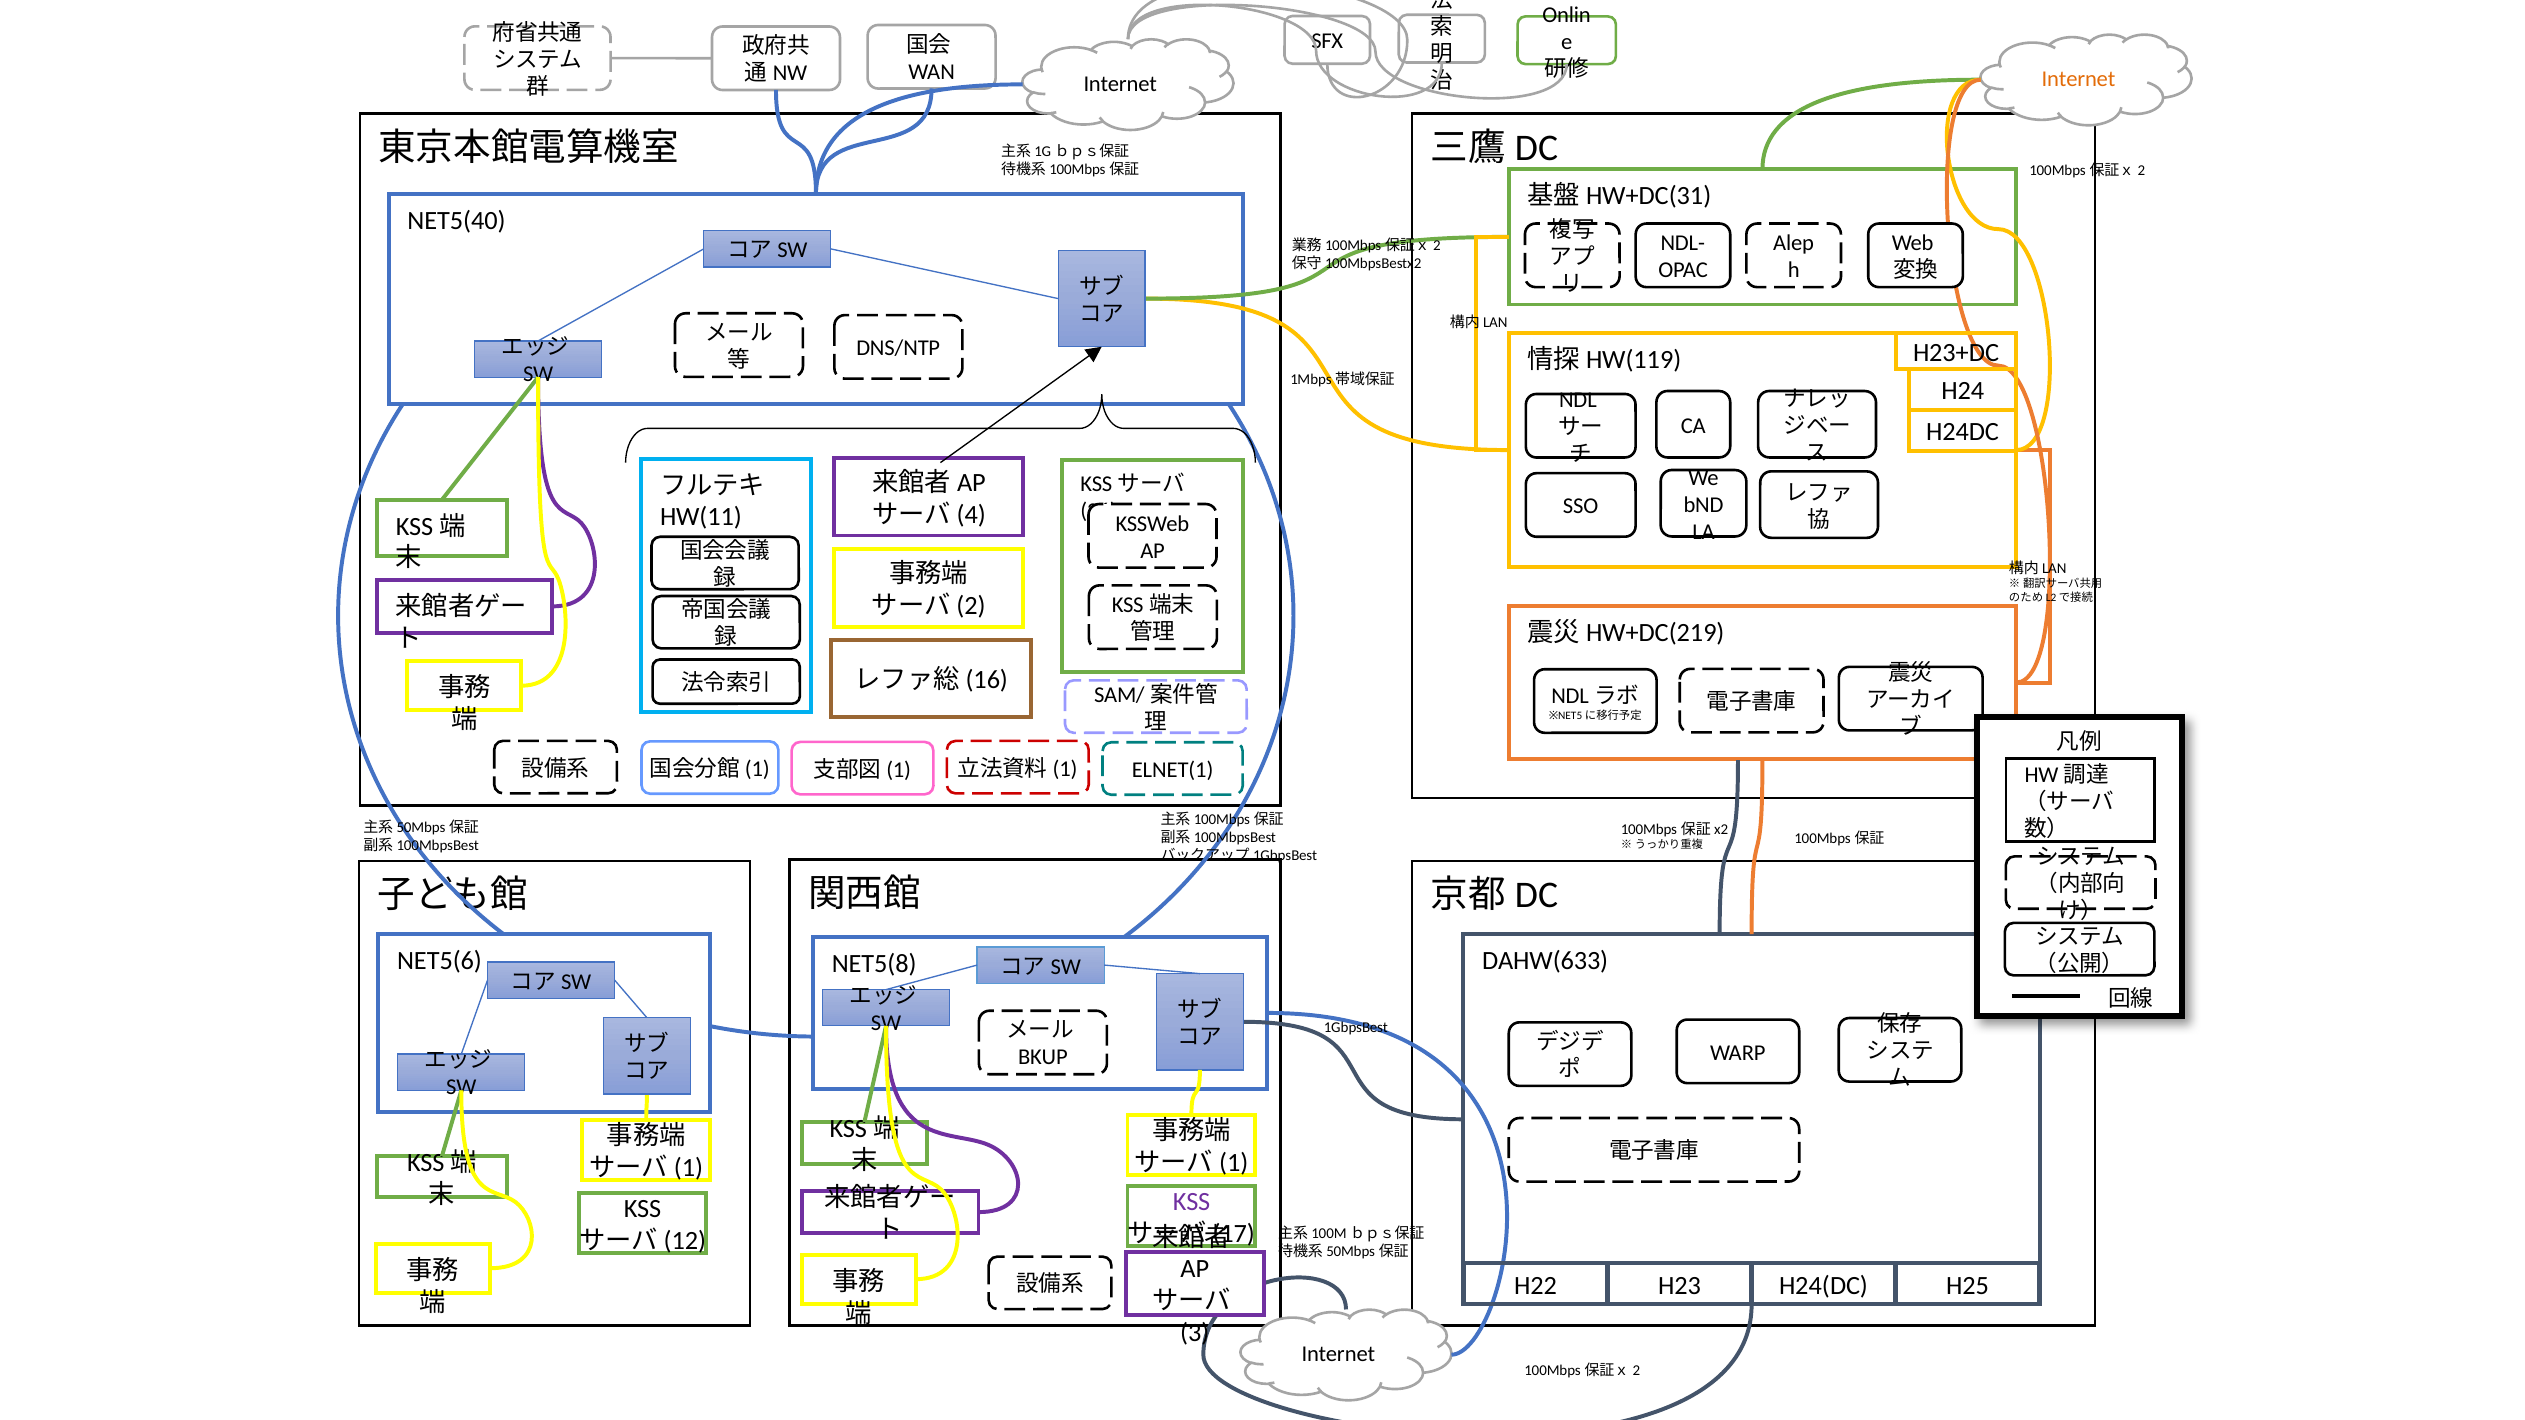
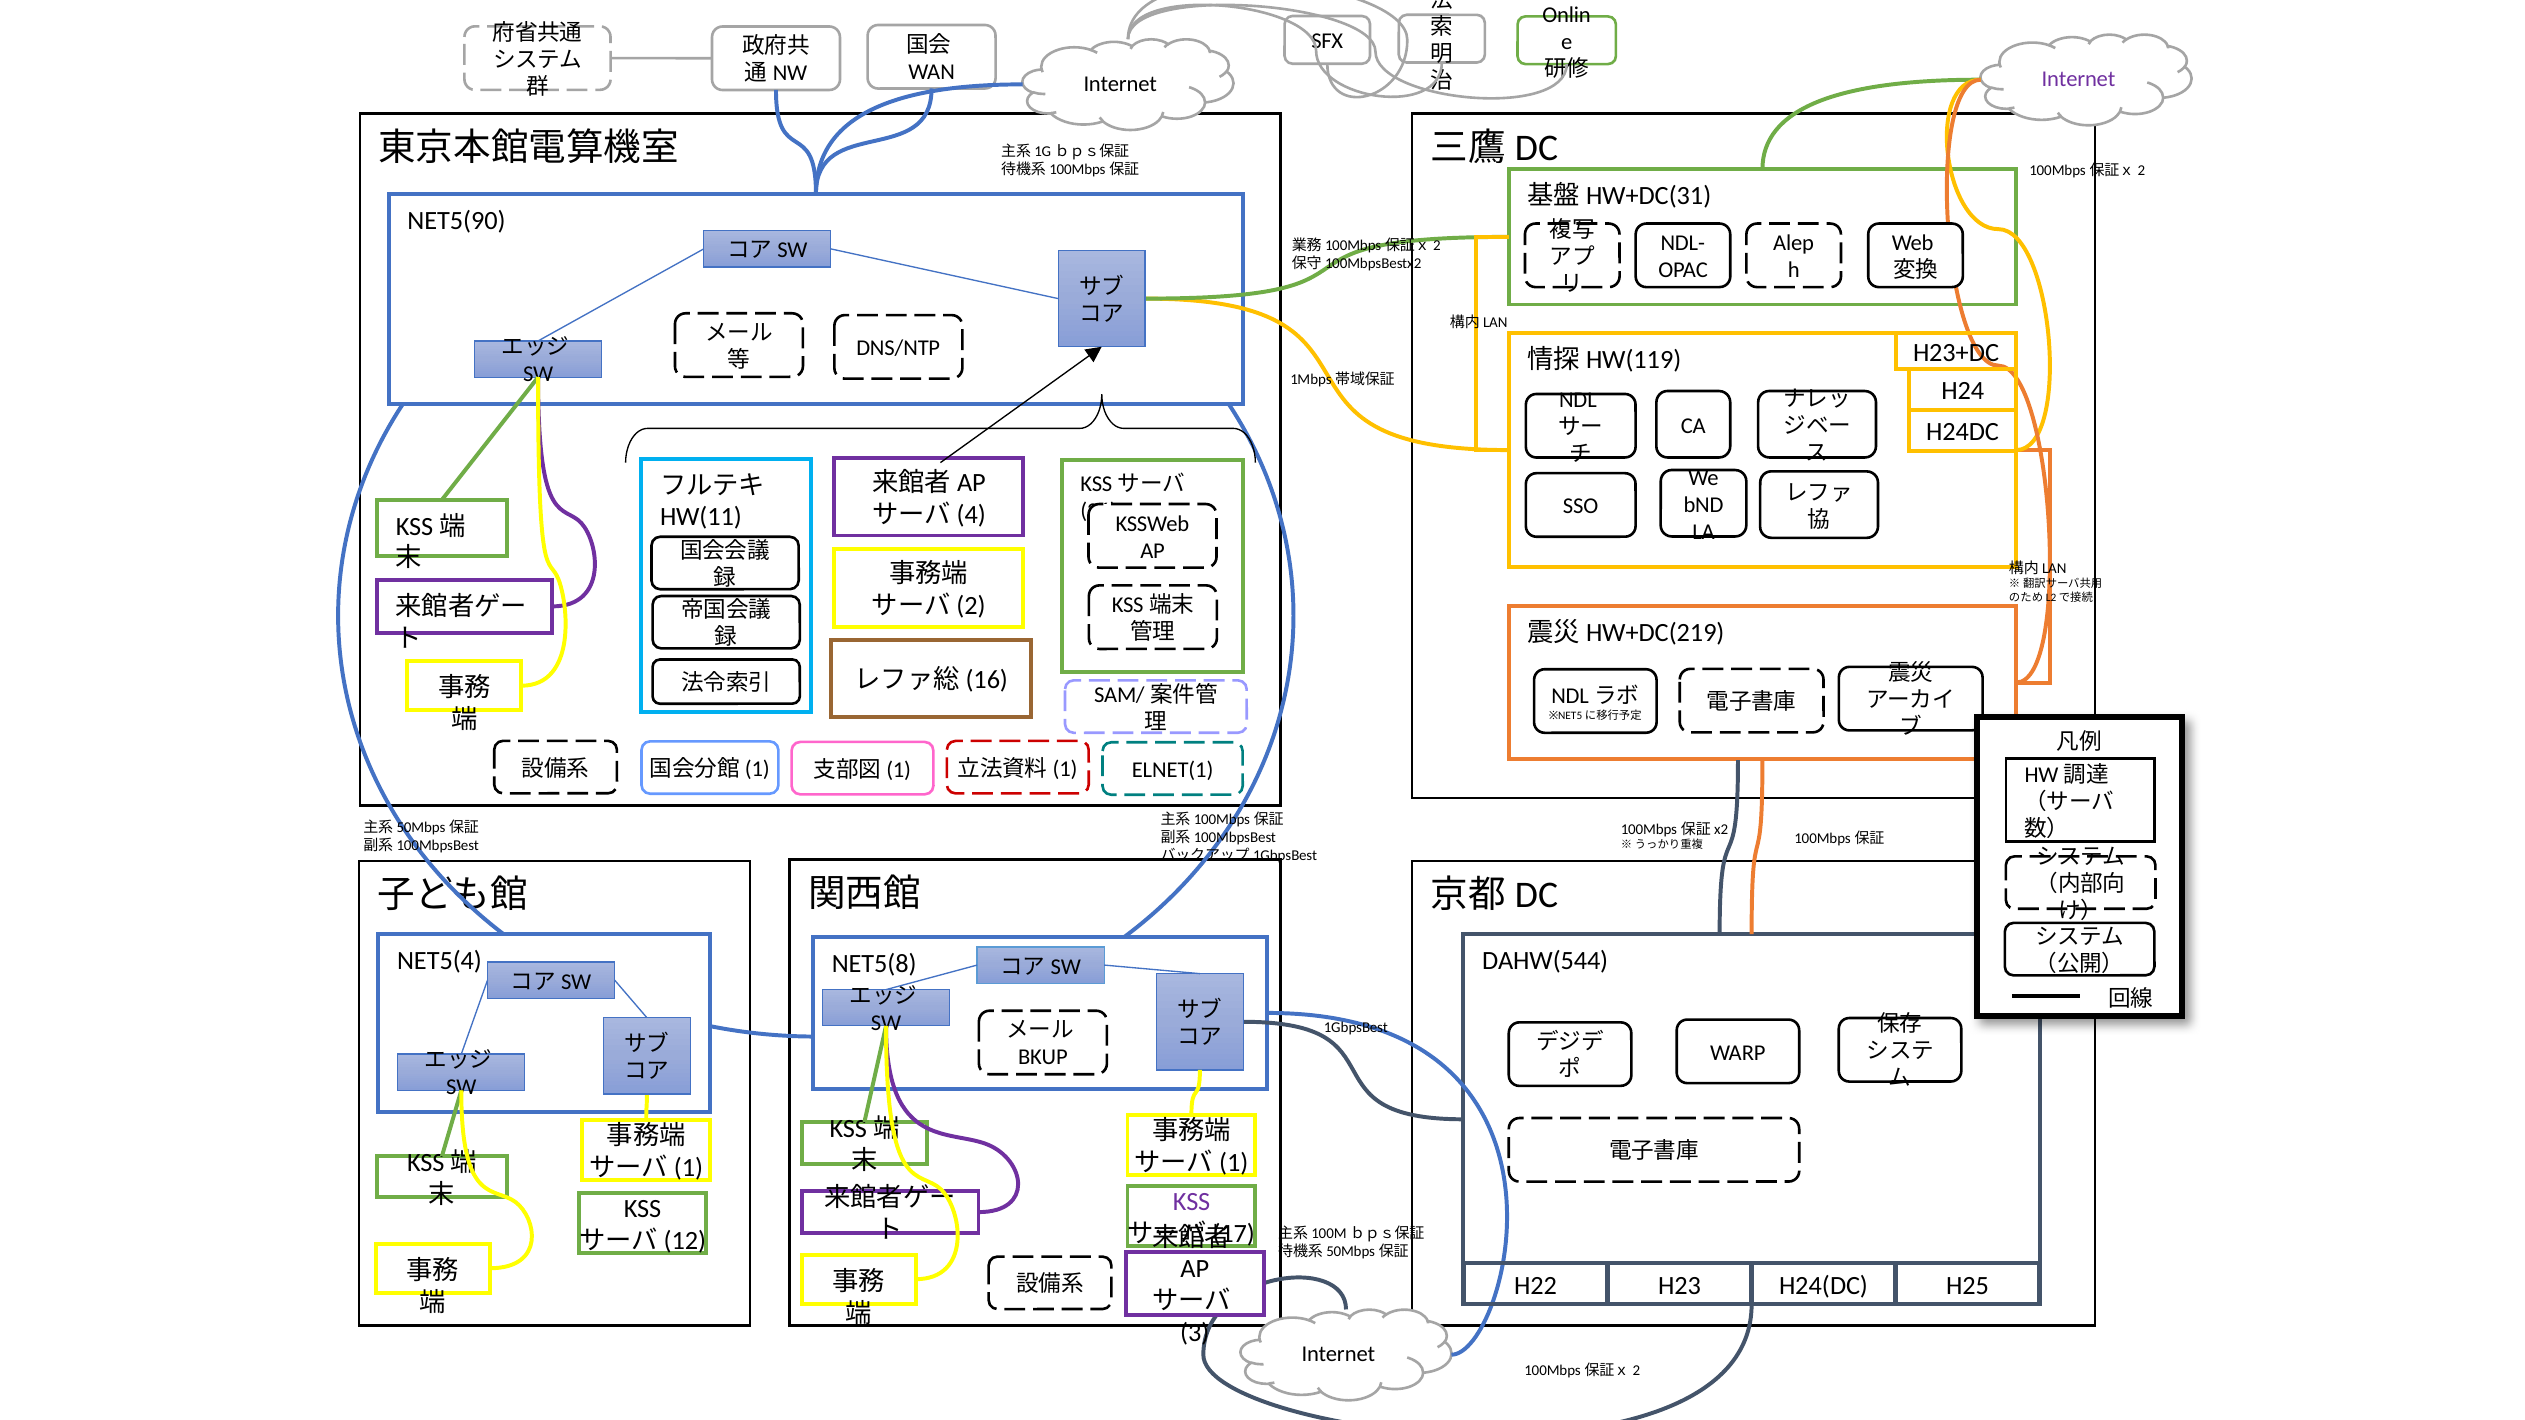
Internet colour: orange -> purple (2079, 79)
NET5(40: NET5(40 -> NET5(90 (456, 221)
NET5(6: NET5(6 -> NET5(4 (439, 961)
DAHW(633: DAHW(633 -> DAHW(544 (1545, 961)
